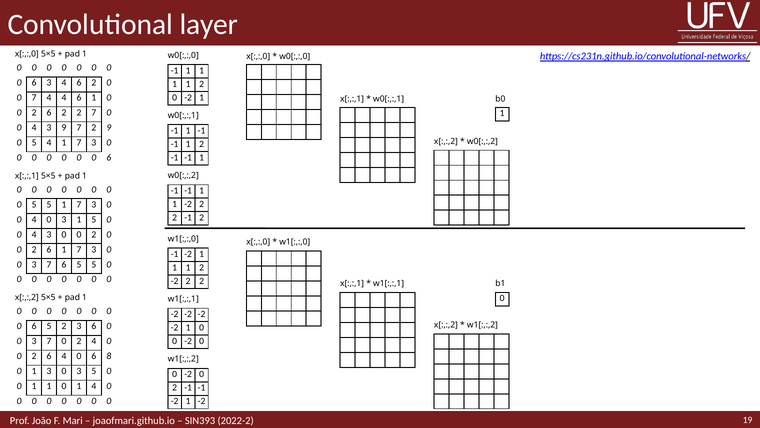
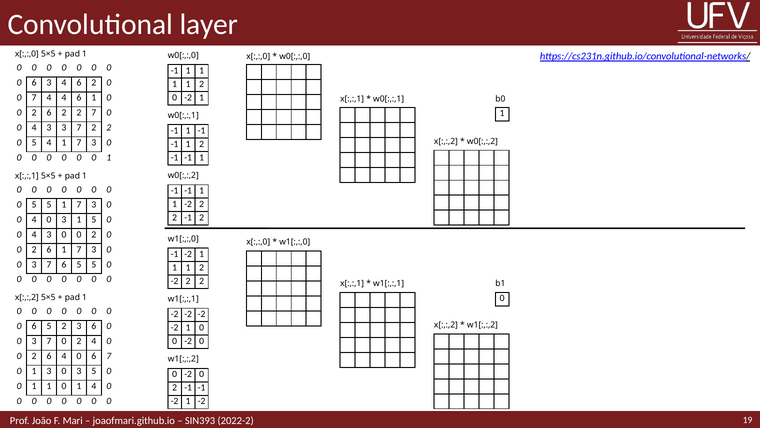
3 9: 9 -> 3 (64, 127)
7 2 9: 9 -> 2 (109, 127)
6: 6 -> 1 (109, 157)
6 8: 8 -> 7 (109, 356)
